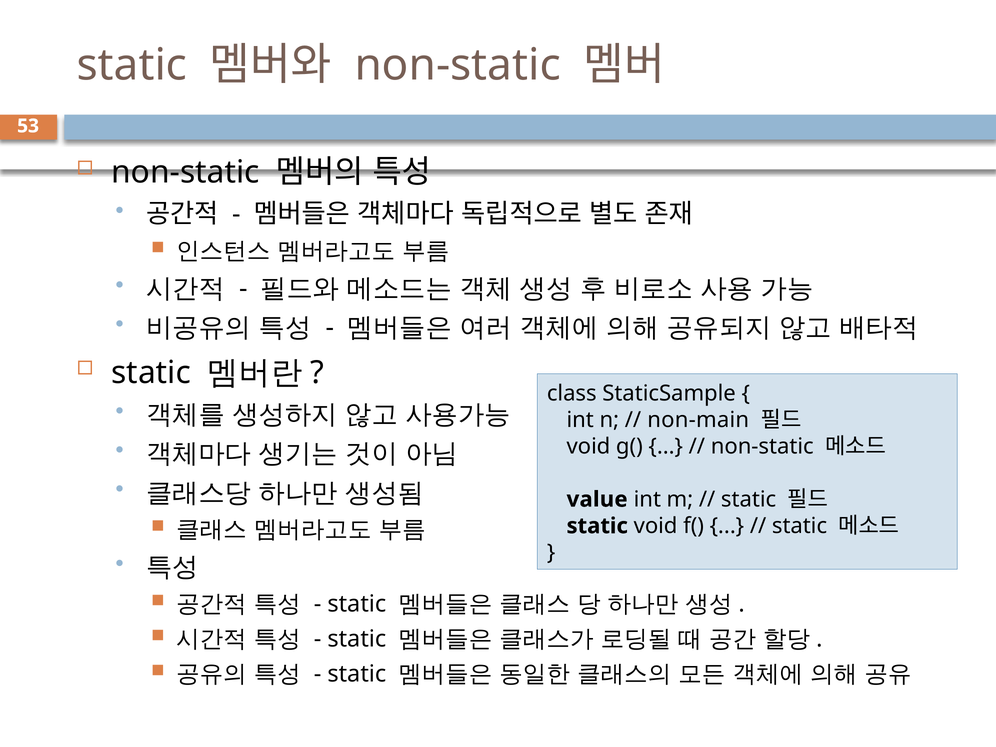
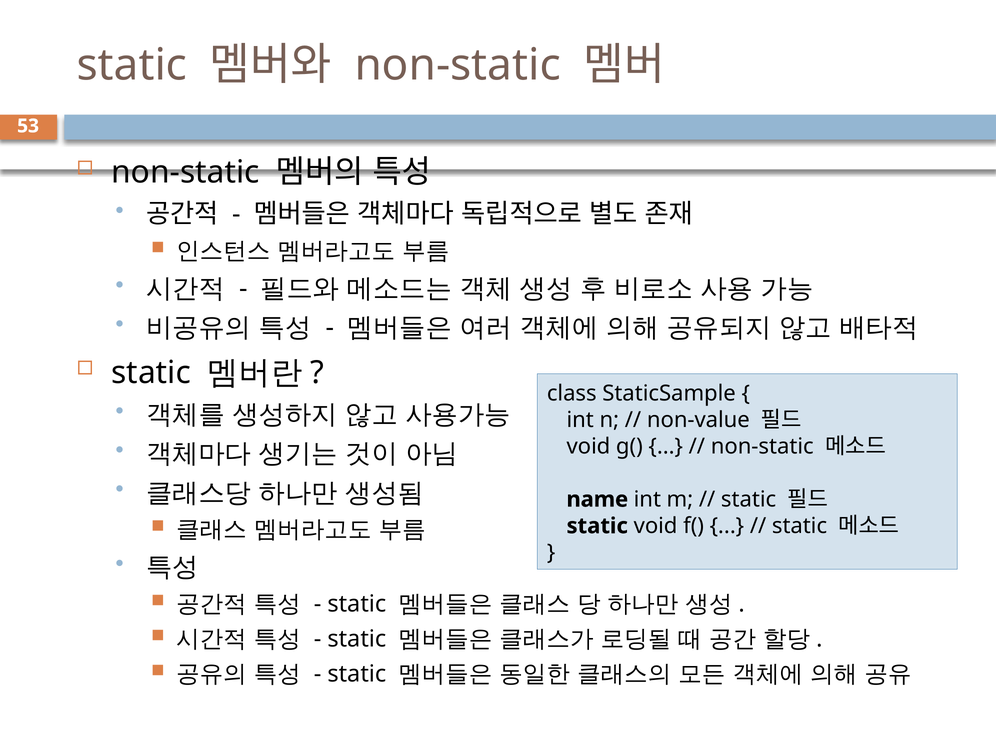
non-main: non-main -> non-value (698, 420)
value: value -> name (597, 499)
